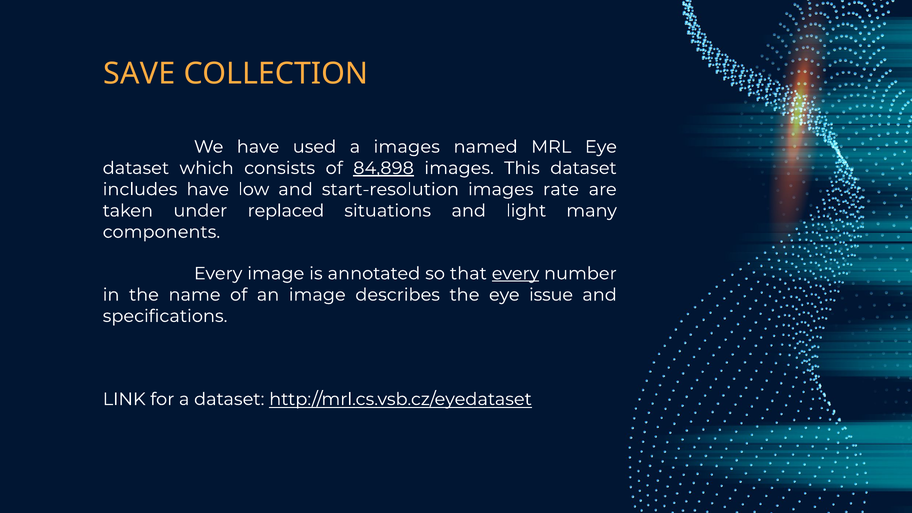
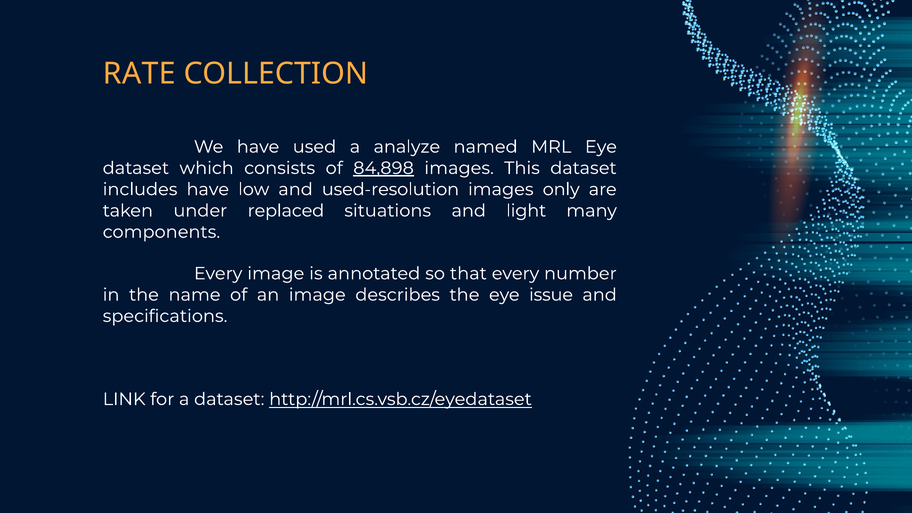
SAVE: SAVE -> RATE (139, 74)
a images: images -> analyze (407, 147)
start-resolution: start-resolution -> used-resolution (390, 189)
rate: rate -> only (561, 189)
every underline: present -> none (515, 274)
